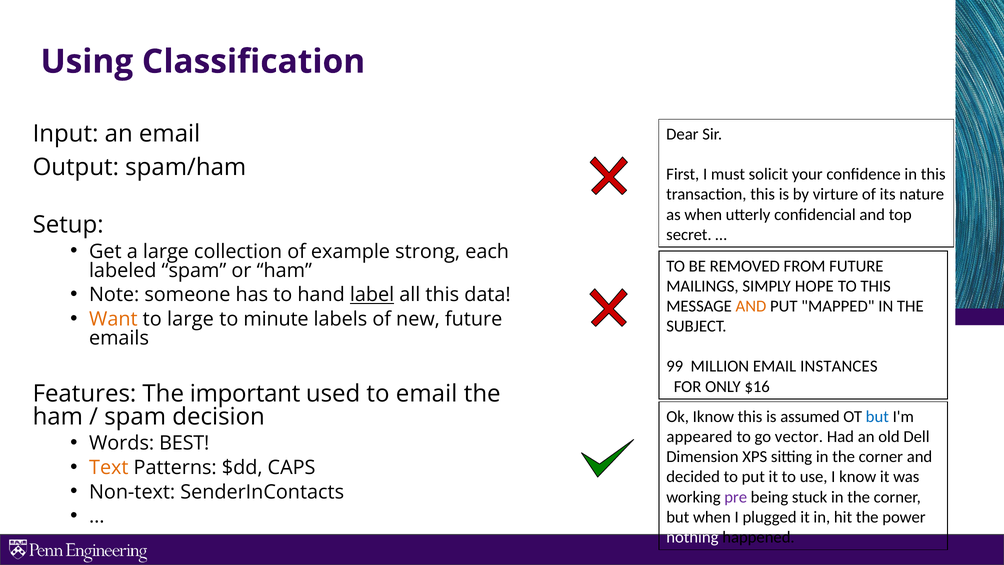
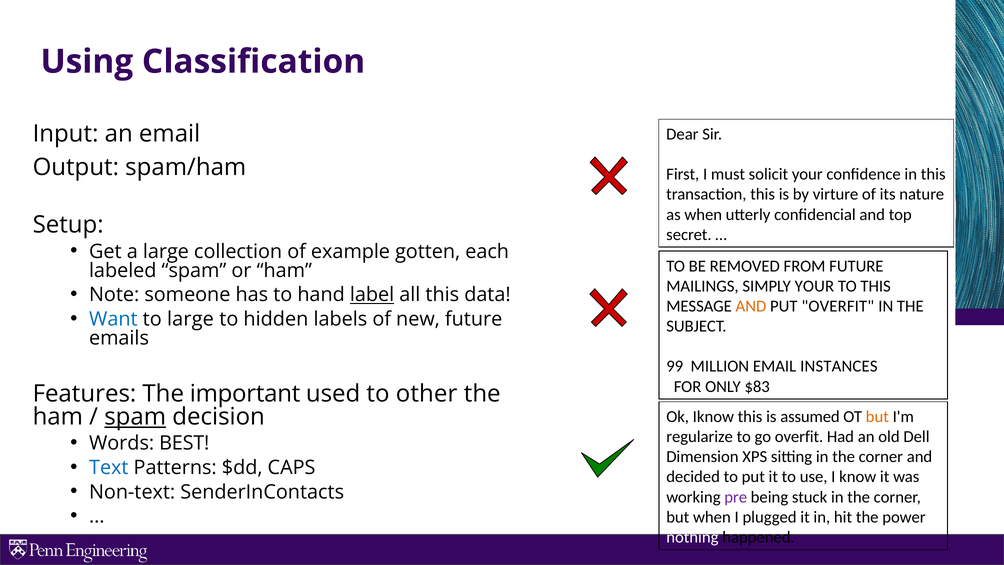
strong: strong -> gotten (428, 251)
SIMPLY HOPE: HOPE -> YOUR (814, 286)
PUT MAPPED: MAPPED -> OVERFIT (838, 306)
Want colour: orange -> blue (113, 319)
minute: minute -> hidden (276, 319)
$16: $16 -> $83 (757, 386)
to email: email -> other (427, 394)
spam underline: none -> present (135, 417)
but colour: blue -> orange (877, 417)
appeared: appeared -> regularize (700, 437)
go vector: vector -> overfit (799, 437)
Text colour: orange -> blue (109, 467)
